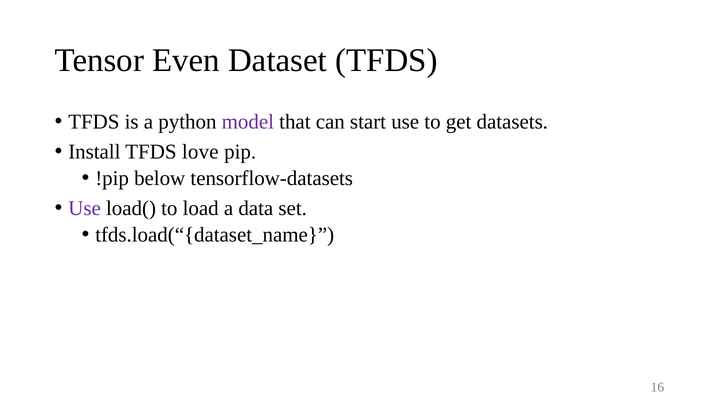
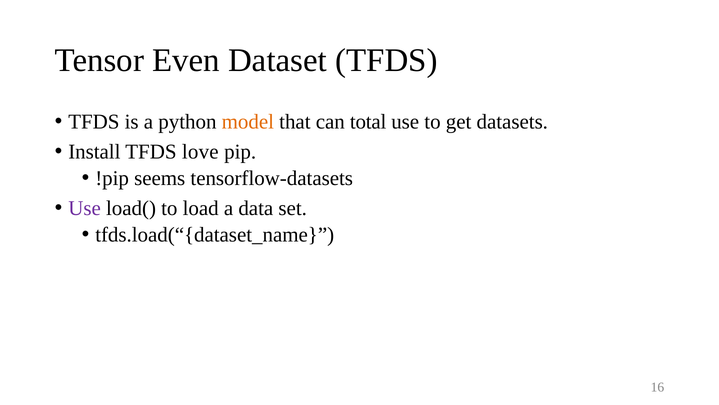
model colour: purple -> orange (248, 122)
start: start -> total (368, 122)
below: below -> seems (160, 178)
